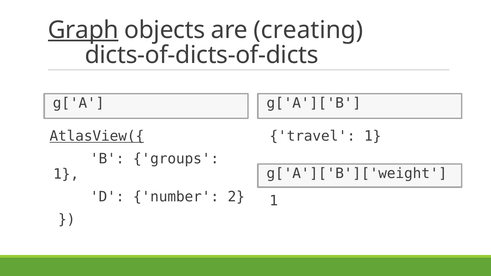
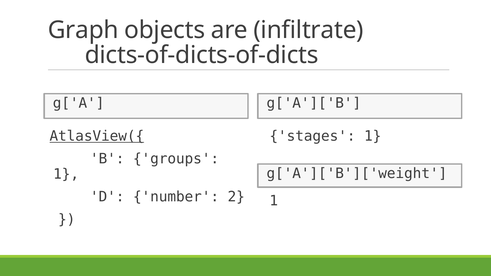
Graph underline: present -> none (83, 30)
creating: creating -> infiltrate (309, 30)
travel: travel -> stages (312, 136)
